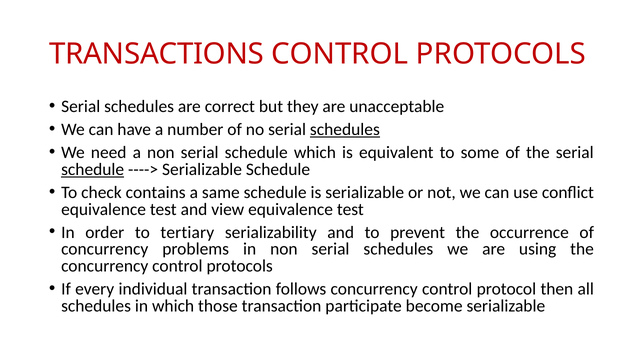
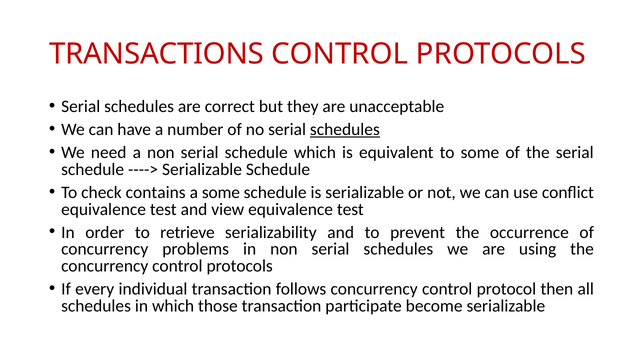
schedule underline: present -> none (93, 170)
a same: same -> some (221, 193)
tertiary: tertiary -> retrieve (187, 232)
